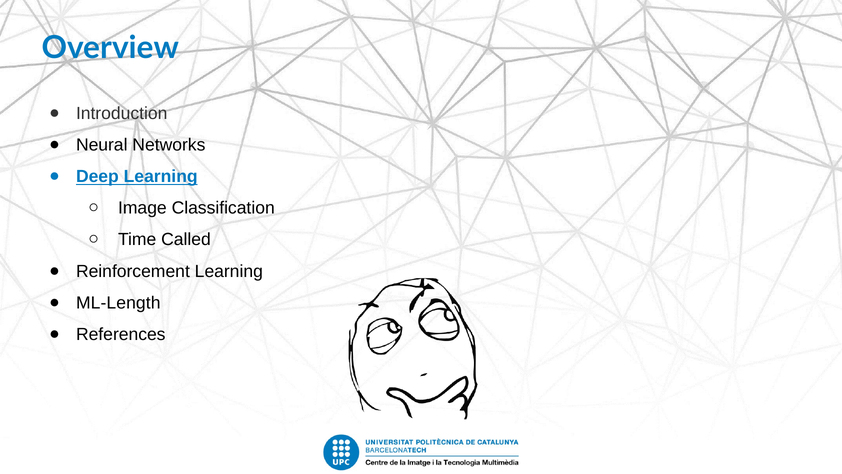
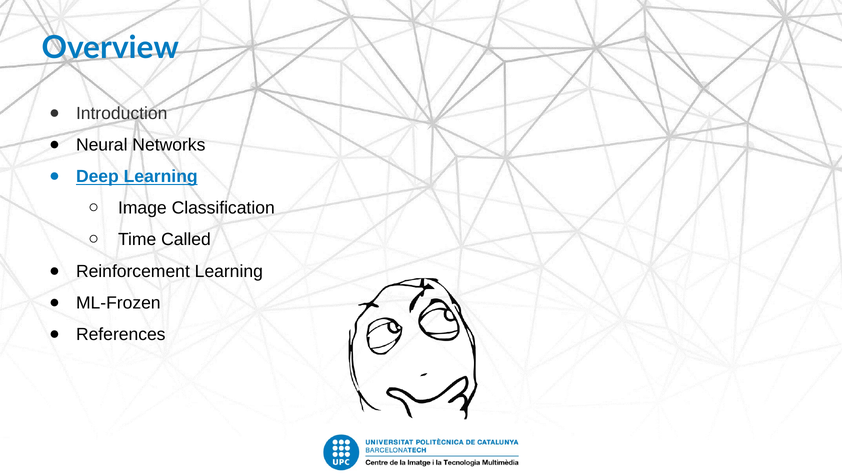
ML-Length: ML-Length -> ML-Frozen (118, 303)
